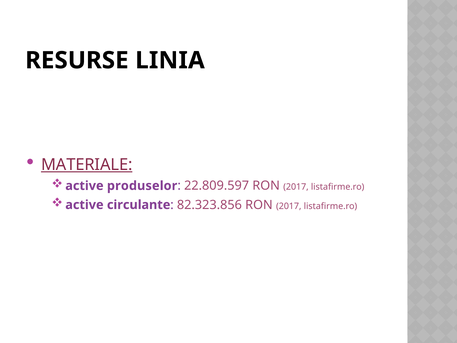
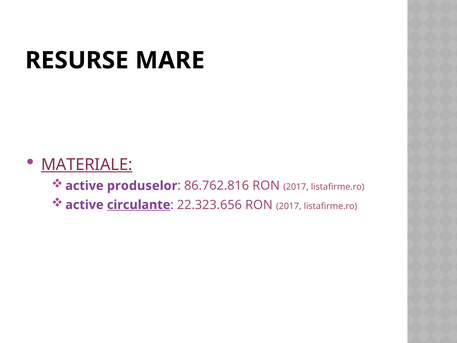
LINIA: LINIA -> MARE (170, 60)
22.809.597: 22.809.597 -> 86.762.816 (217, 186)
circulante underline: none -> present (139, 205)
82.323.856: 82.323.856 -> 22.323.656 (209, 205)
